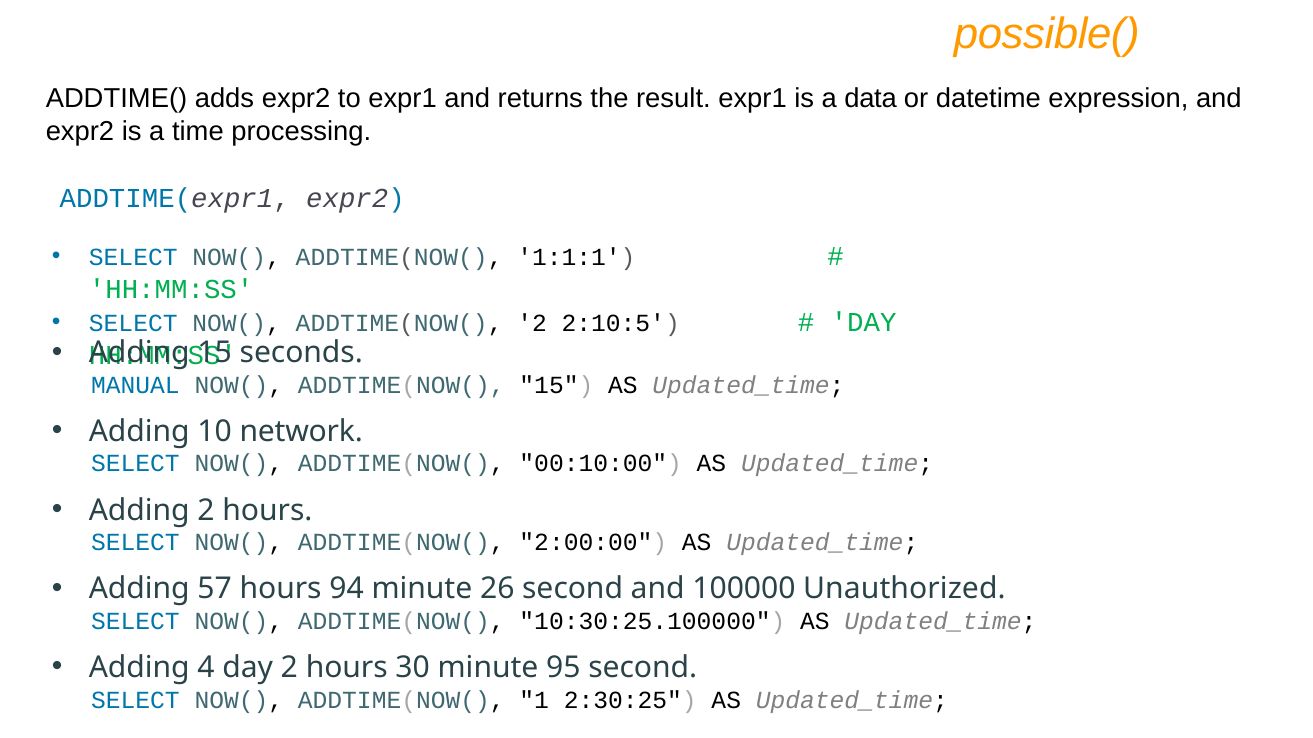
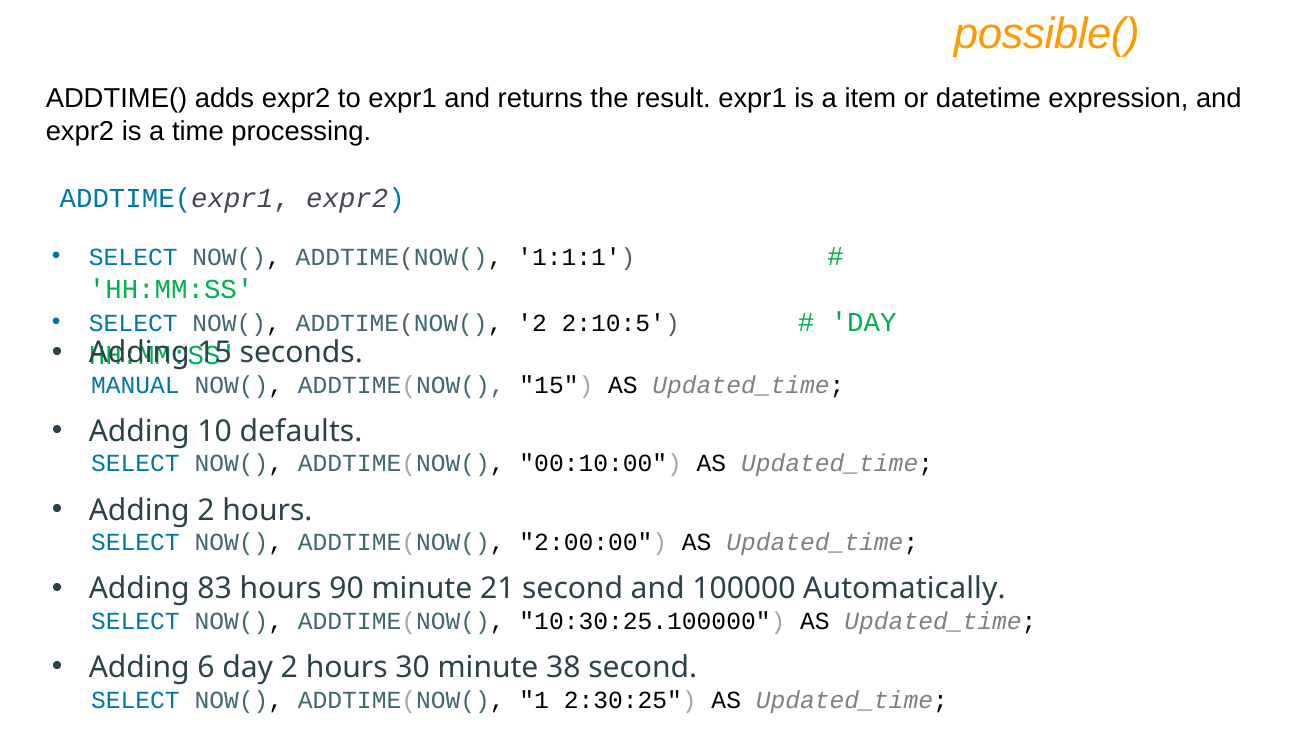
data: data -> item (870, 99)
network: network -> defaults (301, 432)
57: 57 -> 83 (215, 589)
94: 94 -> 90 (347, 589)
26: 26 -> 21 (497, 589)
Unauthorized: Unauthorized -> Automatically (904, 589)
4: 4 -> 6 (206, 668)
95: 95 -> 38 (563, 668)
